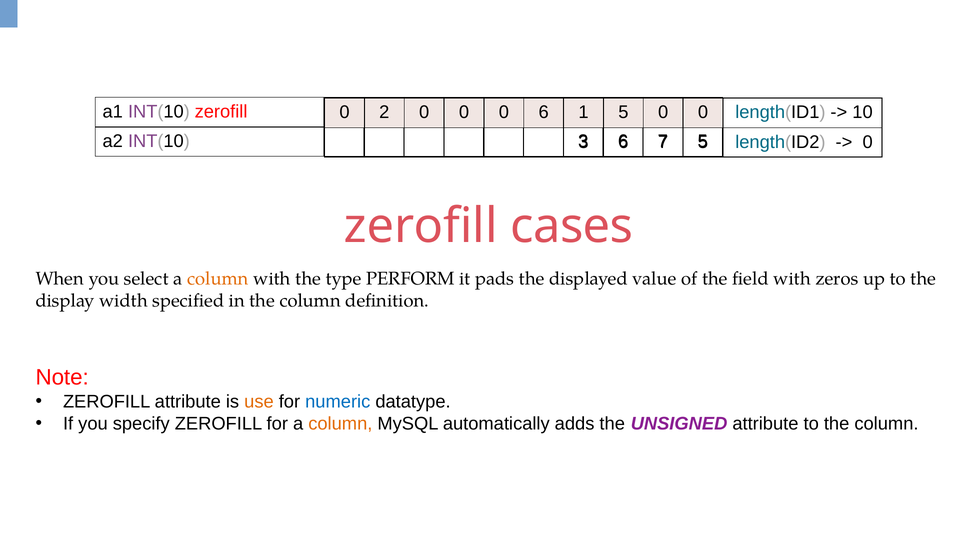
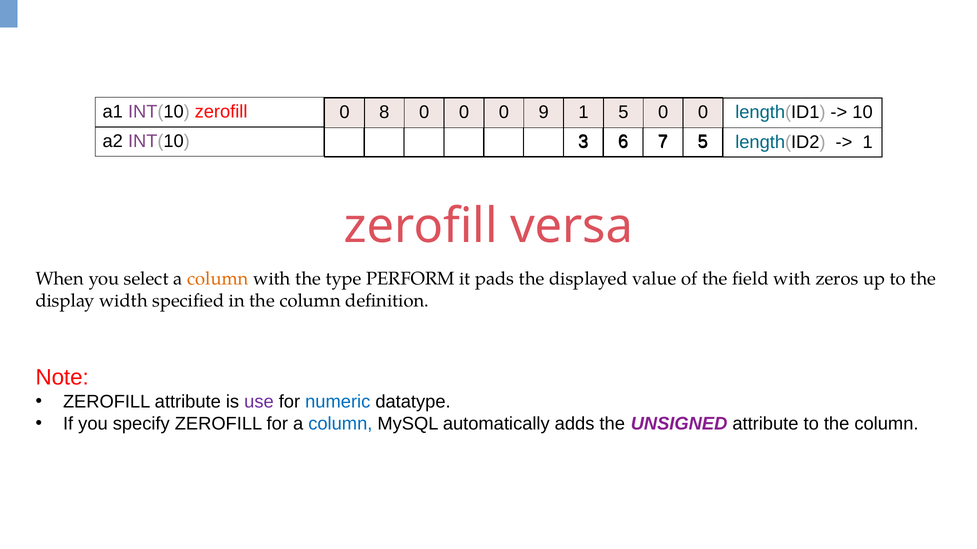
2: 2 -> 8 (384, 112)
0 6: 6 -> 9 (544, 112)
0: 0 -> 1 (868, 142)
cases: cases -> versa (572, 226)
use colour: orange -> purple (259, 402)
column colour: orange -> blue (340, 424)
